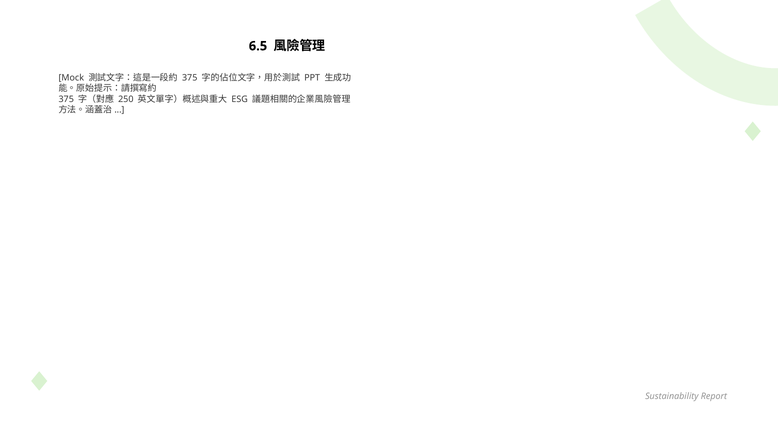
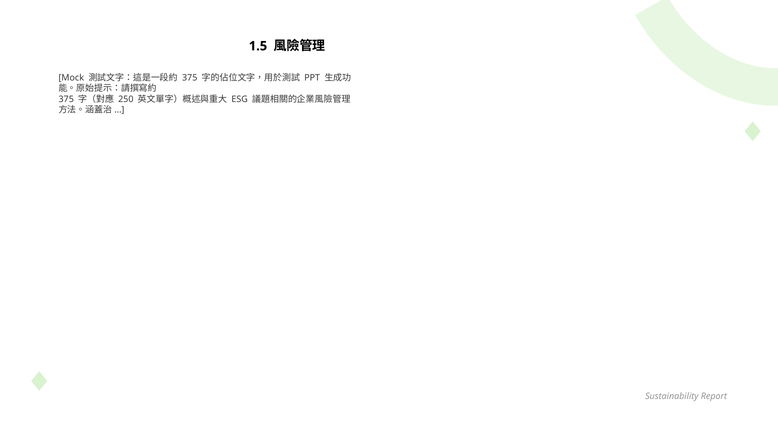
6.5: 6.5 -> 1.5 (258, 46)
